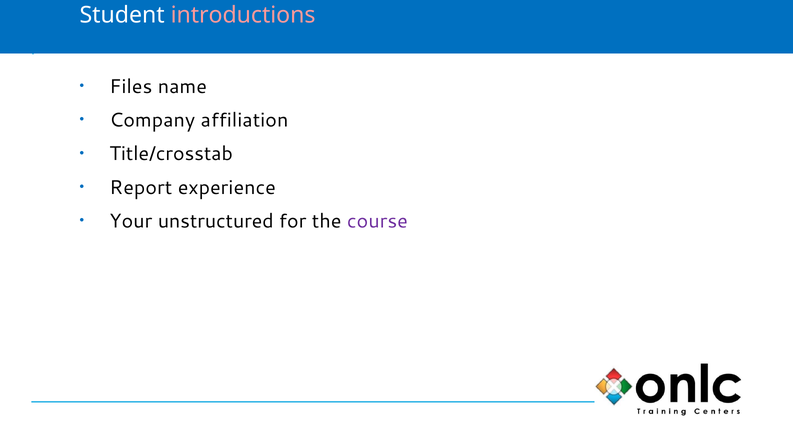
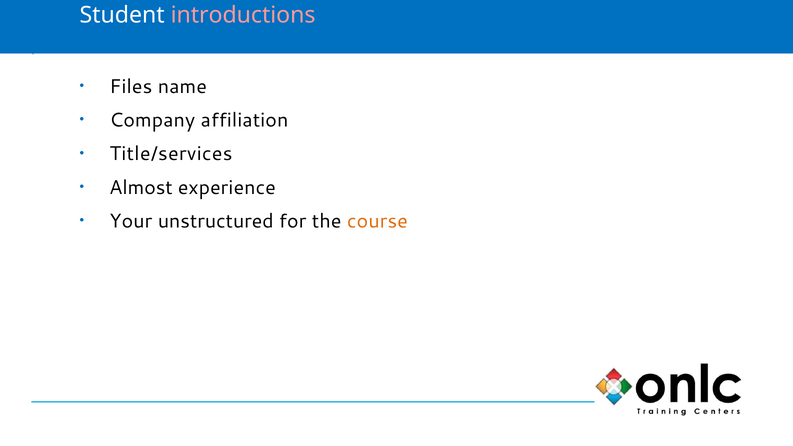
Title/crosstab: Title/crosstab -> Title/services (171, 154)
Report: Report -> Almost (141, 188)
course colour: purple -> orange (377, 221)
